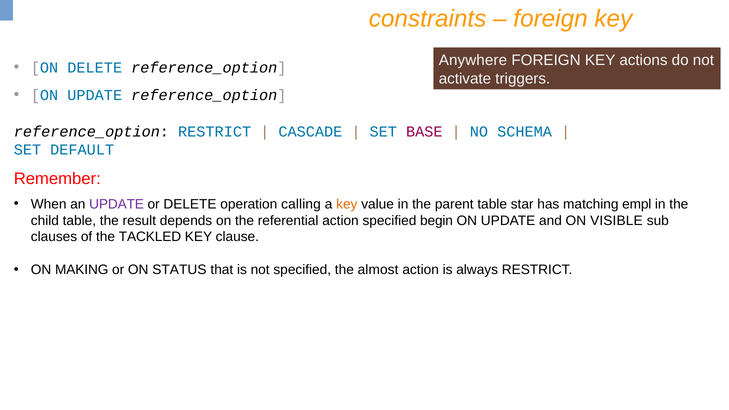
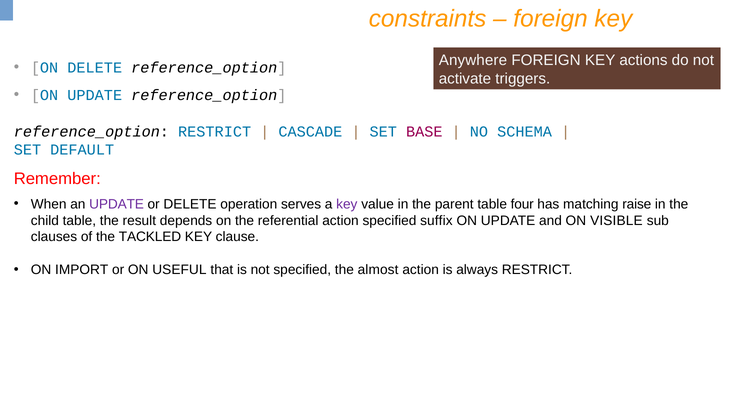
calling: calling -> serves (301, 204)
key colour: orange -> purple (347, 204)
star: star -> four (522, 204)
empl: empl -> raise (637, 204)
begin: begin -> suffix (436, 221)
MAKING: MAKING -> IMPORT (82, 270)
STATUS: STATUS -> USEFUL (179, 270)
